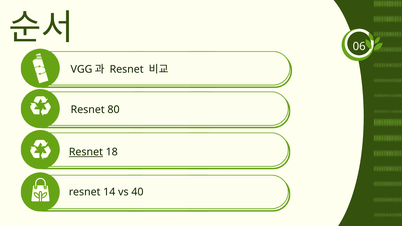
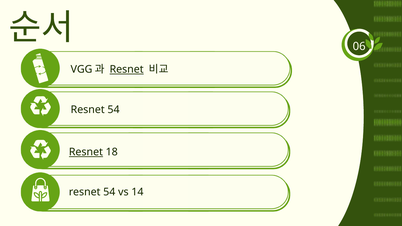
Resnet underline: none -> present (127, 69)
80: 80 -> 54 (114, 110)
14: 14 -> 54 (109, 192)
40: 40 -> 14 (137, 192)
